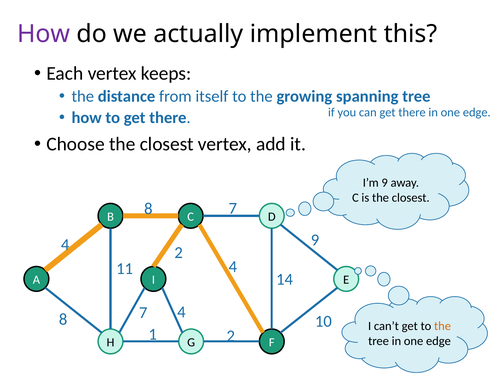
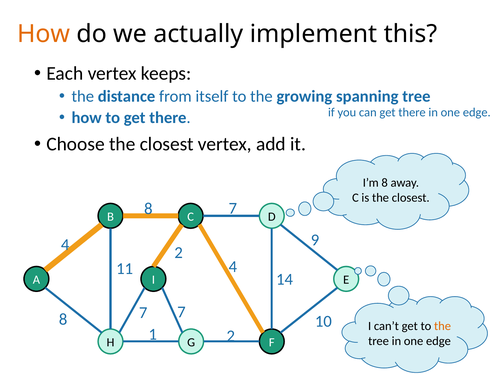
How colour: purple -> orange (44, 34)
I’m 9: 9 -> 8 (385, 183)
7 4: 4 -> 7 (181, 312)
